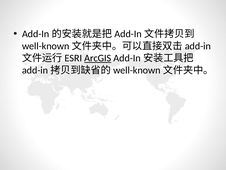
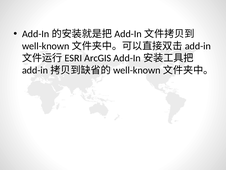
ArcGIS underline: present -> none (98, 58)
